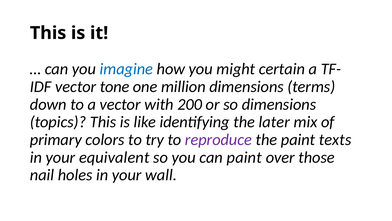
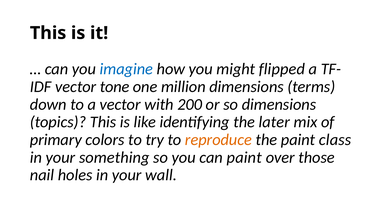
certain: certain -> flipped (282, 69)
reproduce colour: purple -> orange (218, 139)
texts: texts -> class (335, 139)
equivalent: equivalent -> something (114, 157)
